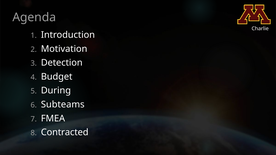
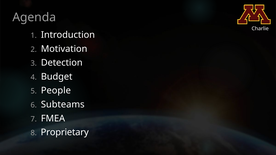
During: During -> People (56, 91)
Contracted: Contracted -> Proprietary (65, 132)
